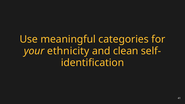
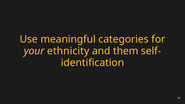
clean: clean -> them (126, 51)
